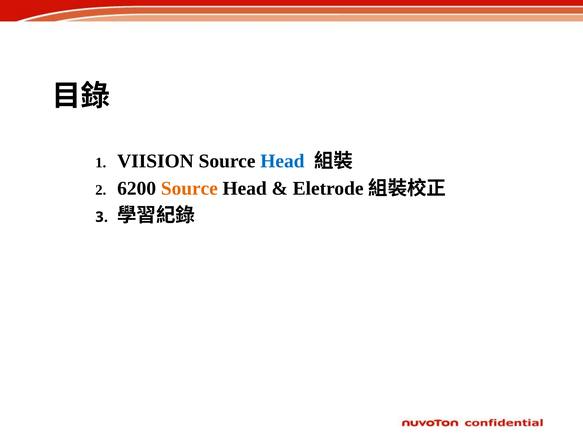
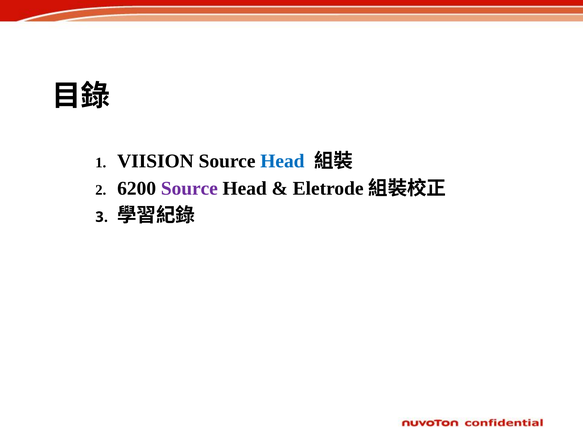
Source colour: orange -> purple (189, 188)
